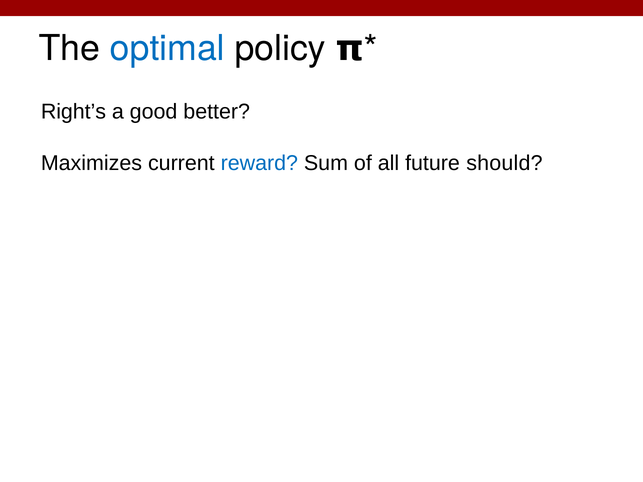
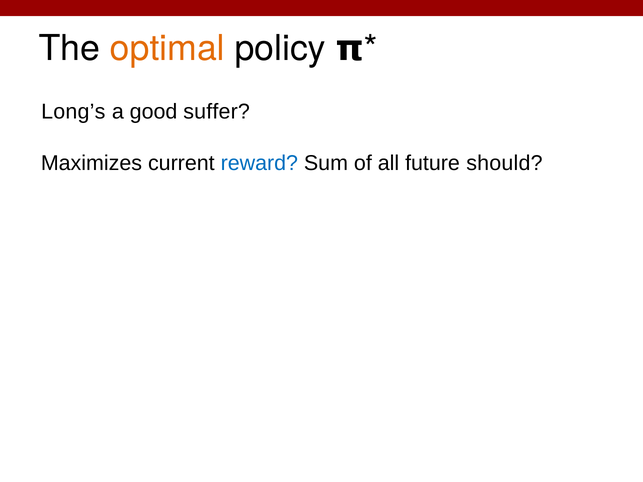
optimal colour: blue -> orange (167, 49)
Right’s: Right’s -> Long’s (73, 112)
better: better -> suffer (217, 112)
